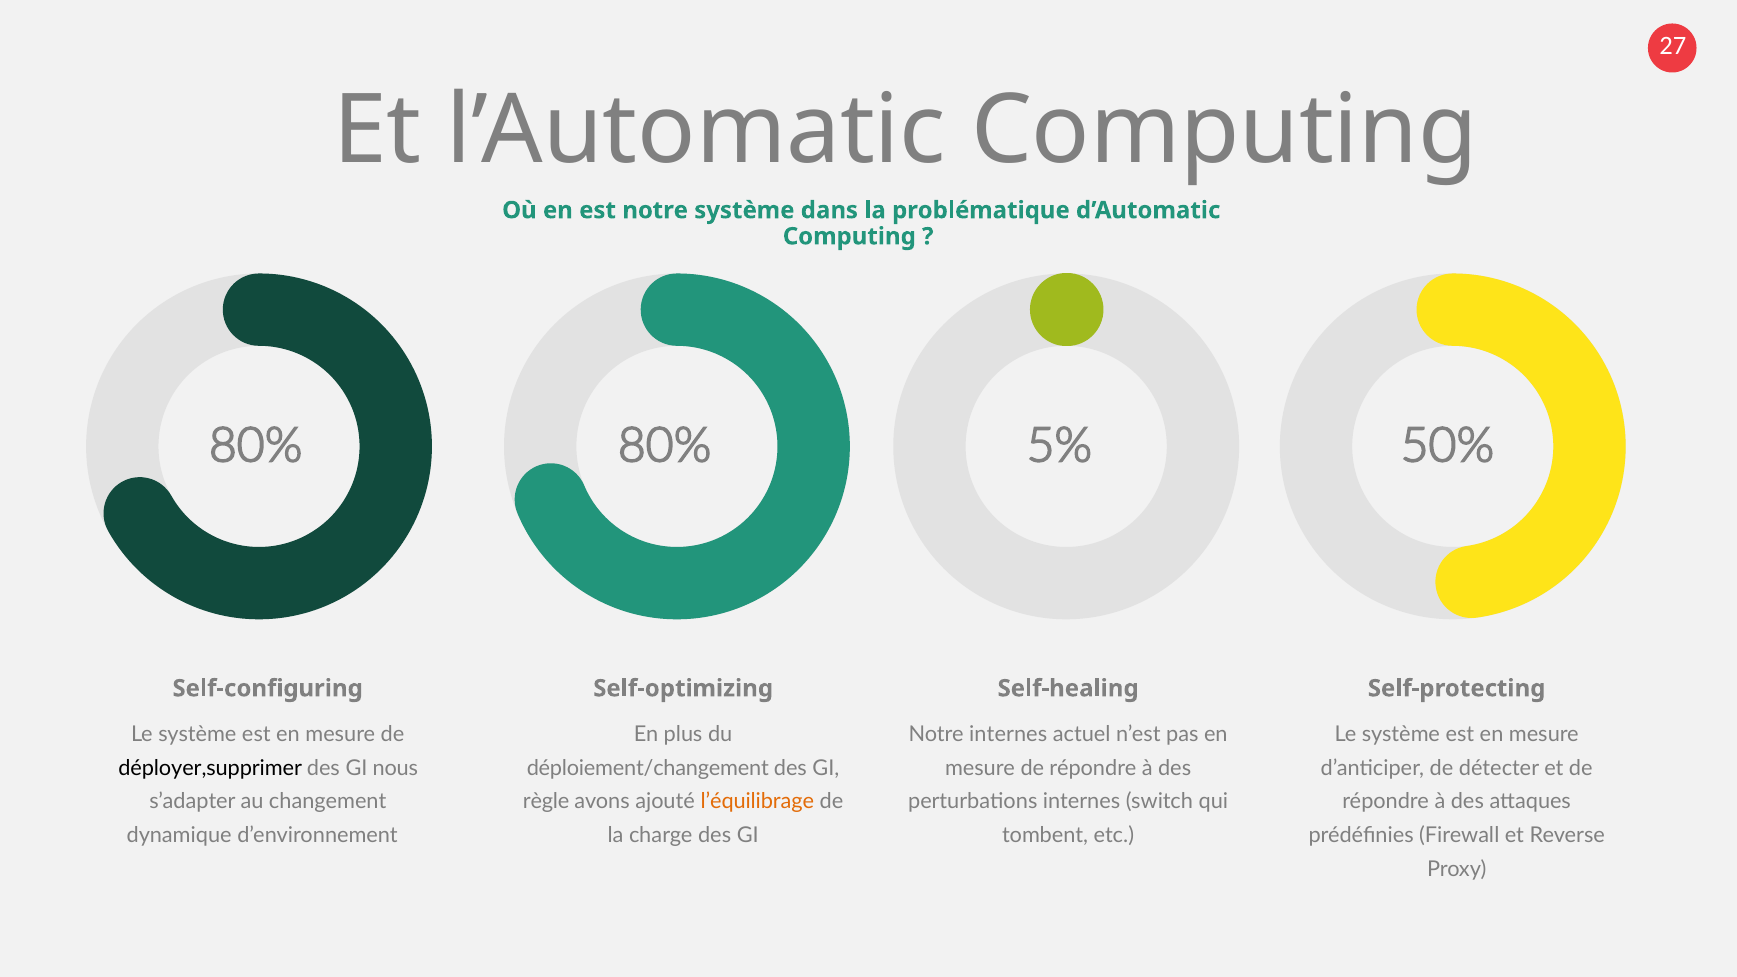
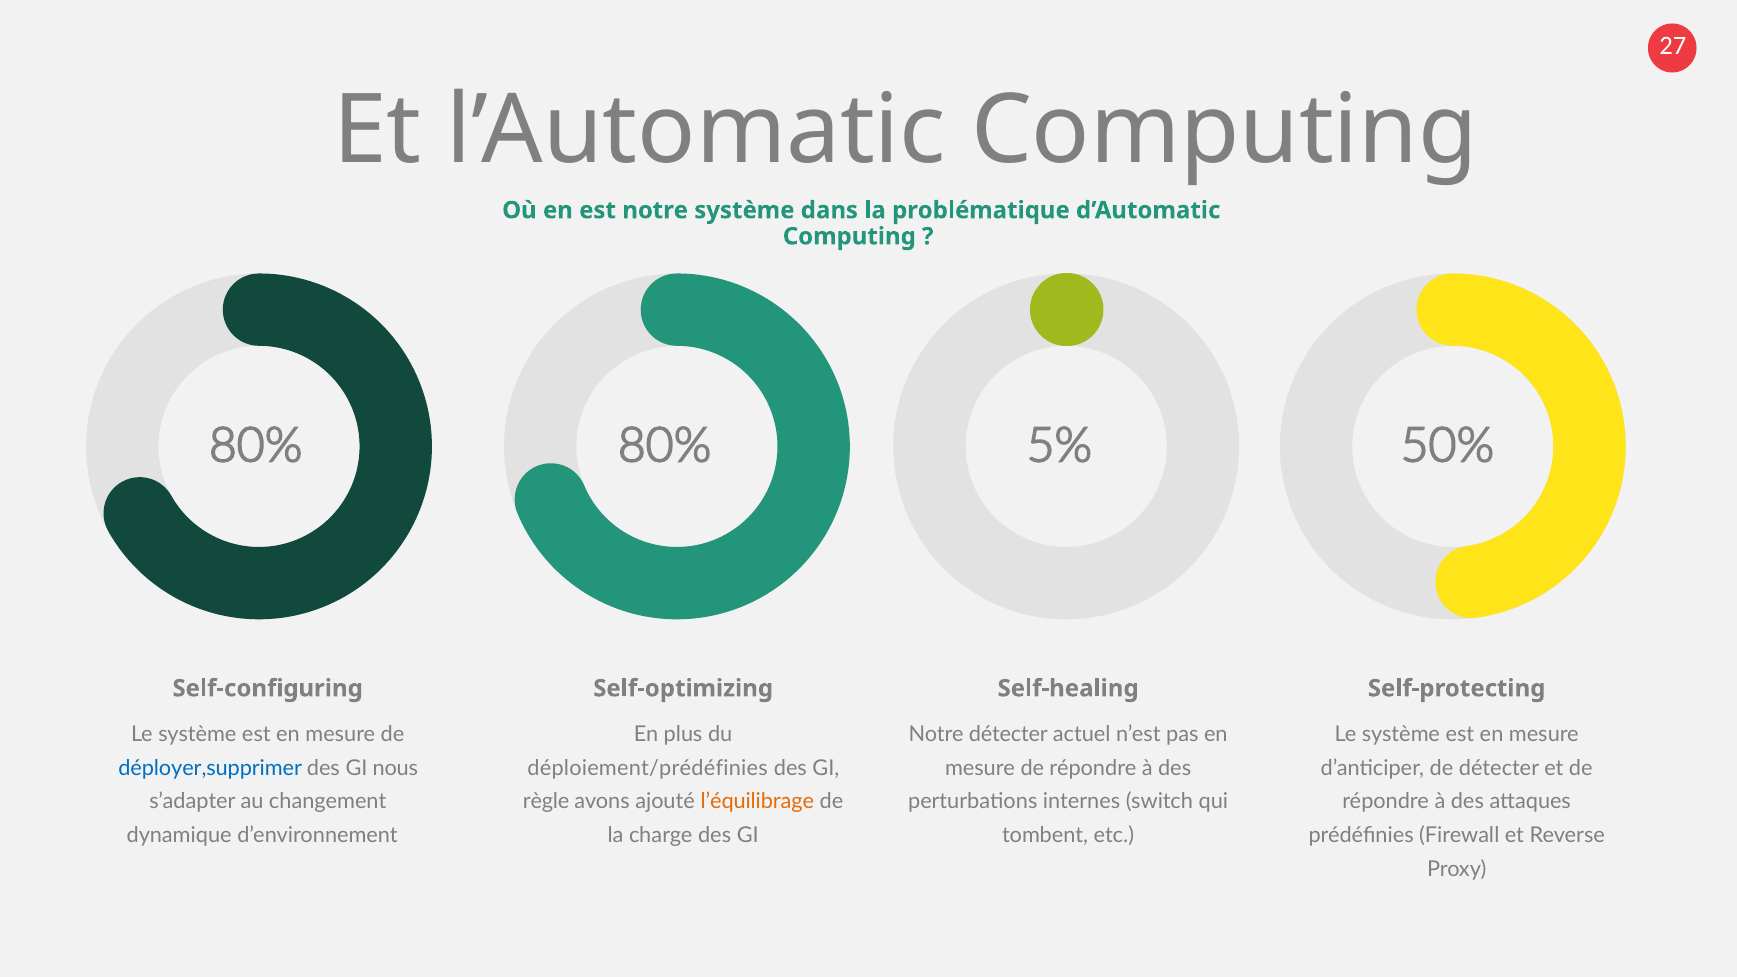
Notre internes: internes -> détecter (1008, 734)
déployer,supprimer colour: black -> blue (210, 768)
déploiement/changement: déploiement/changement -> déploiement/prédéfinies (648, 768)
